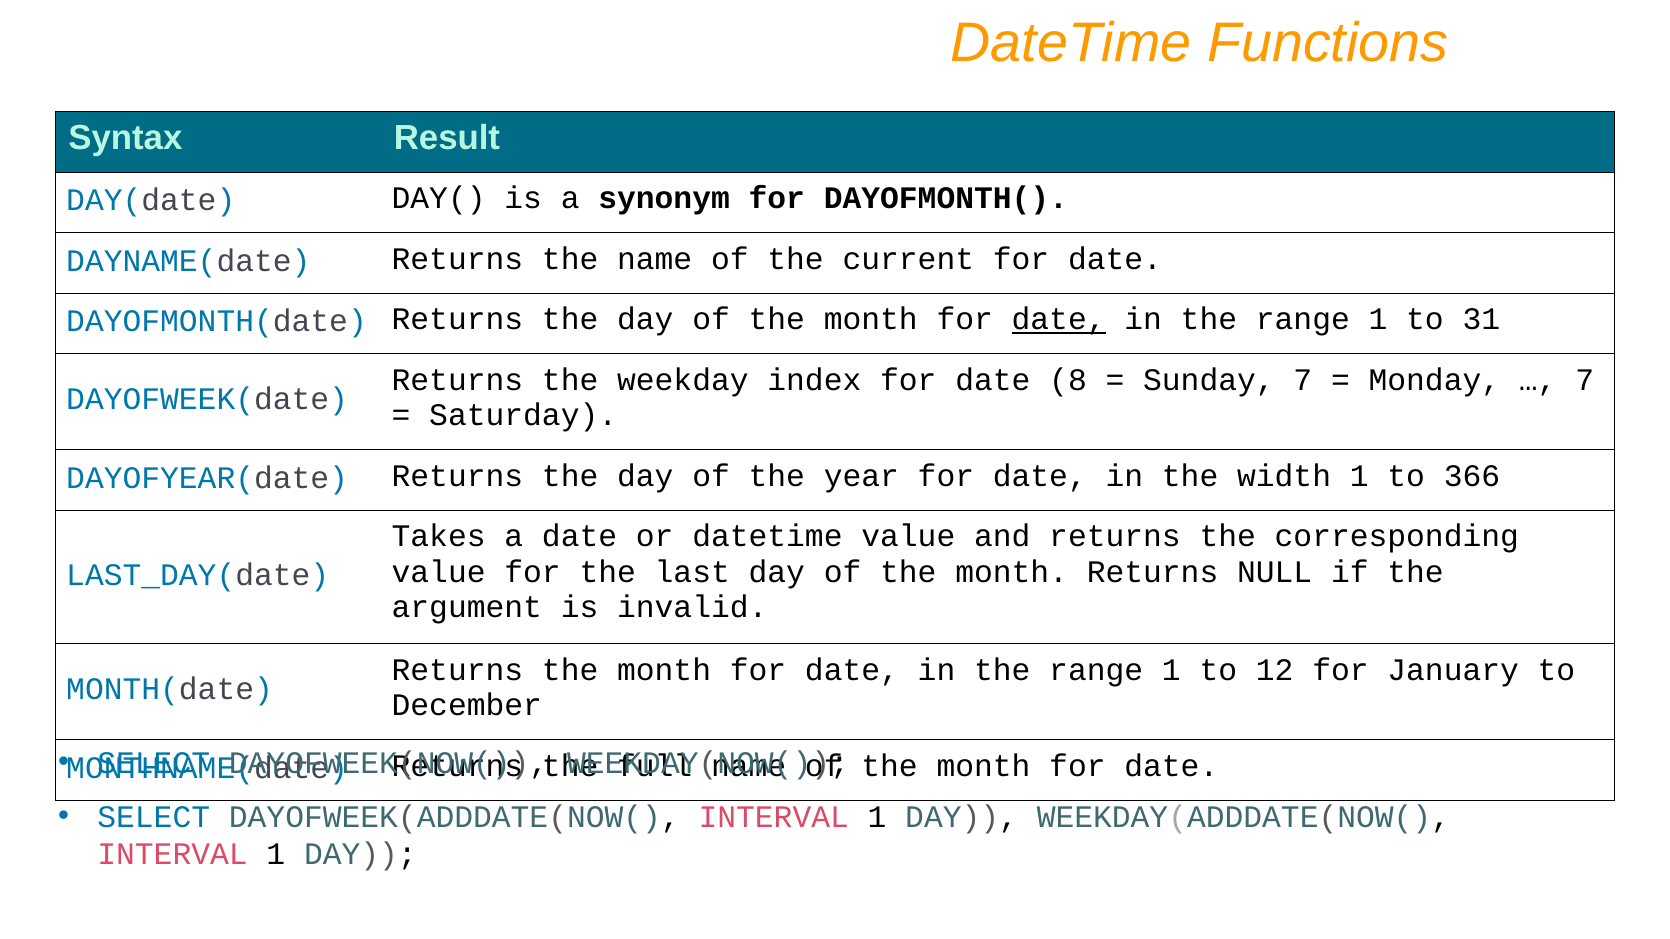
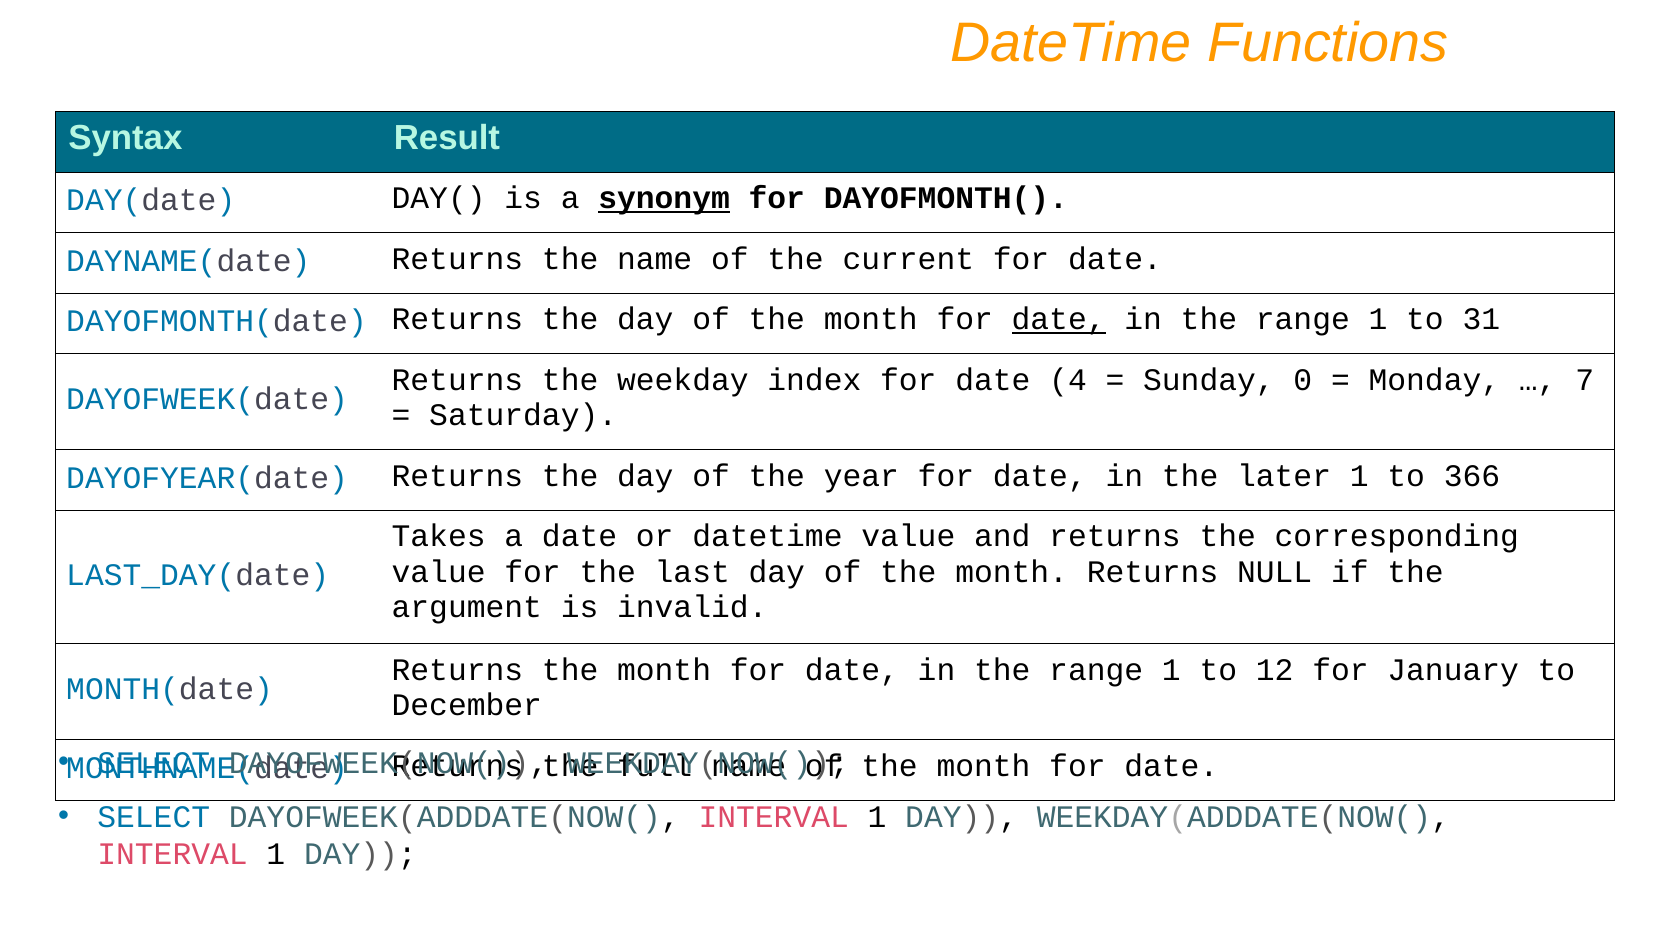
synonym underline: none -> present (664, 198)
8: 8 -> 4 (1068, 380)
Sunday 7: 7 -> 0 (1303, 380)
width: width -> later (1284, 476)
